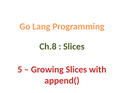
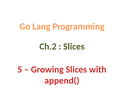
Ch.8: Ch.8 -> Ch.2 (48, 46)
